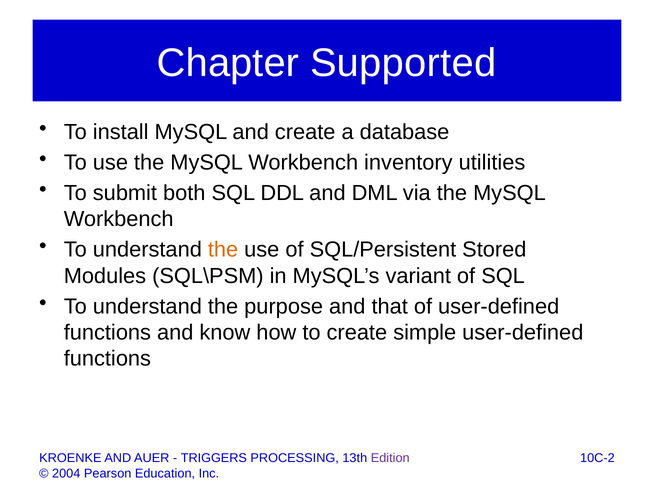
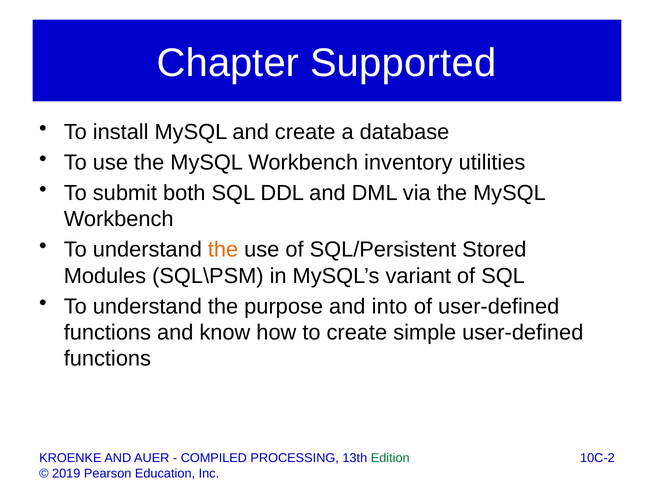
that: that -> into (390, 307)
TRIGGERS: TRIGGERS -> COMPILED (214, 459)
Edition colour: purple -> green (390, 459)
2004: 2004 -> 2019 (66, 474)
